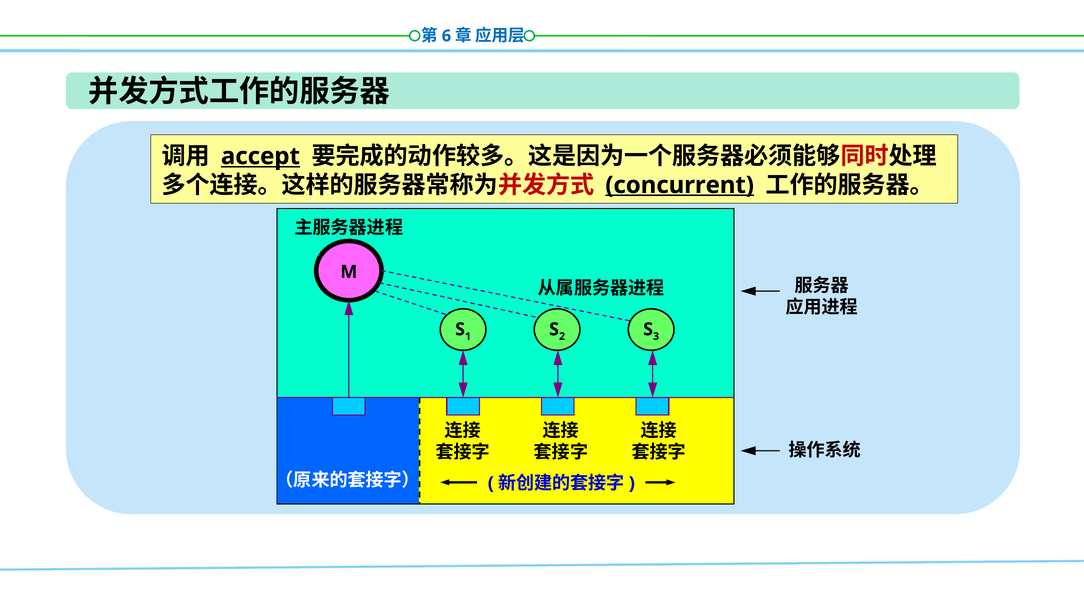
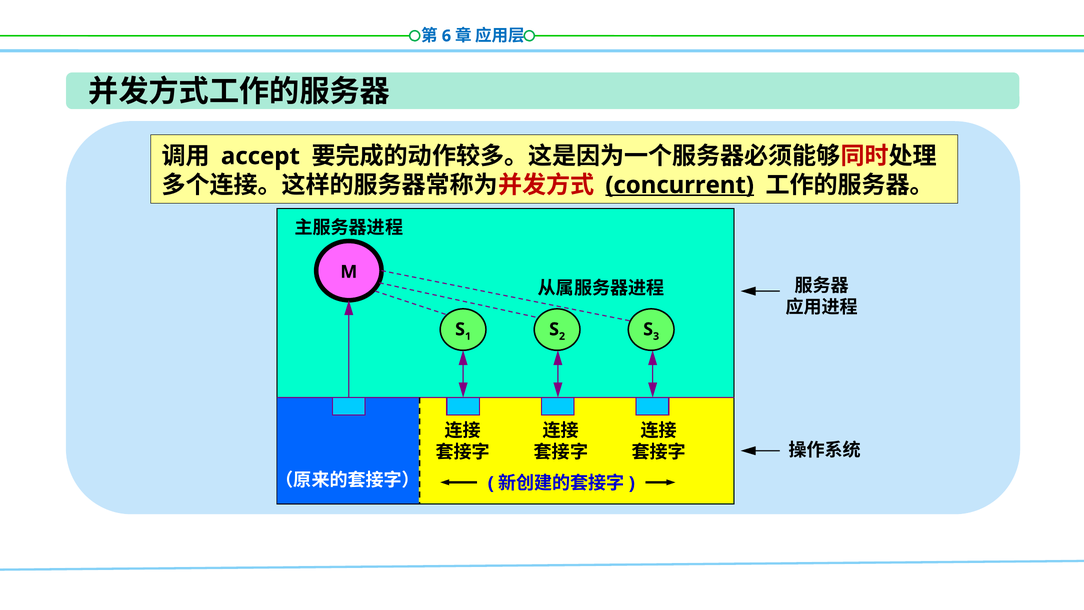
accept underline: present -> none (260, 156)
